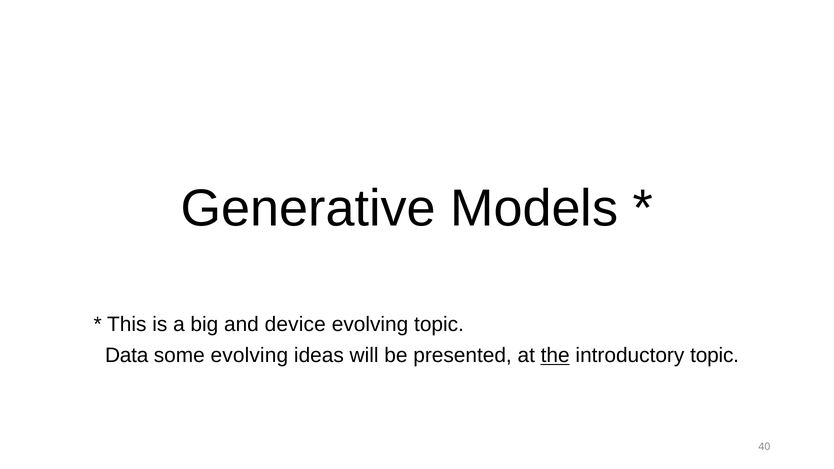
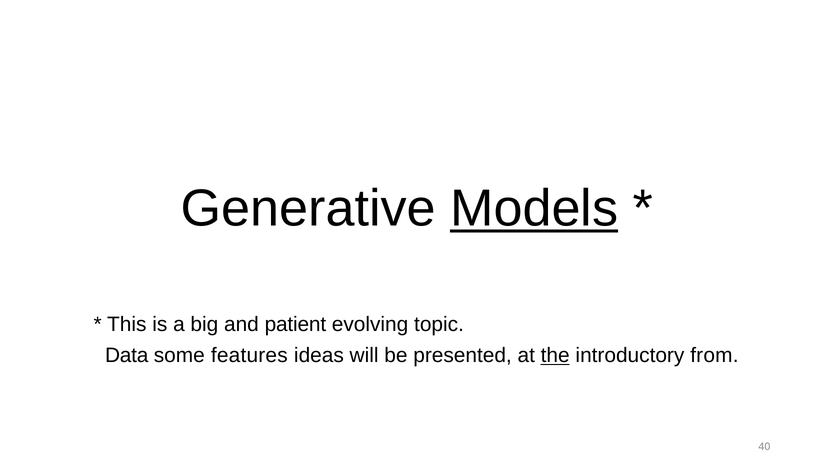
Models underline: none -> present (534, 208)
device: device -> patient (295, 324)
some evolving: evolving -> features (249, 356)
introductory topic: topic -> from (714, 356)
